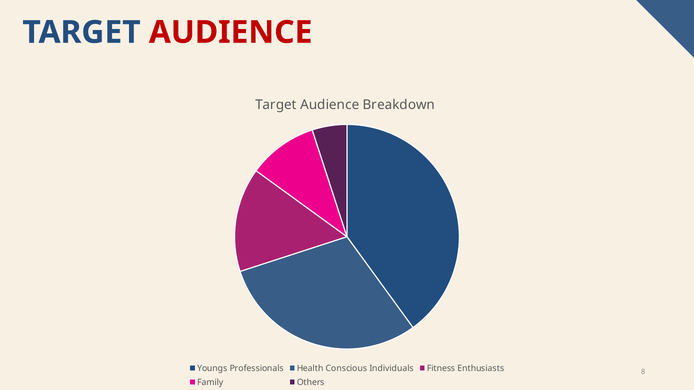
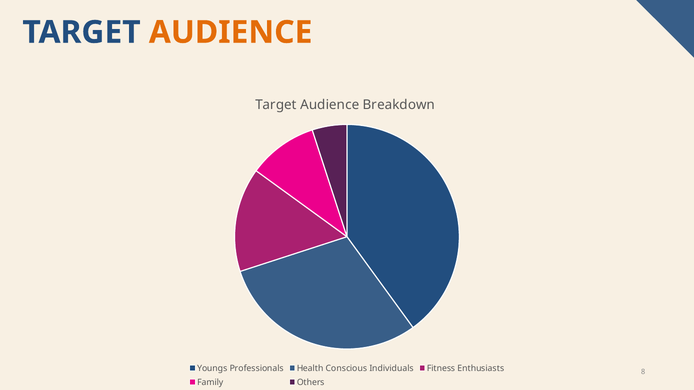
AUDIENCE colour: red -> orange (231, 32)
